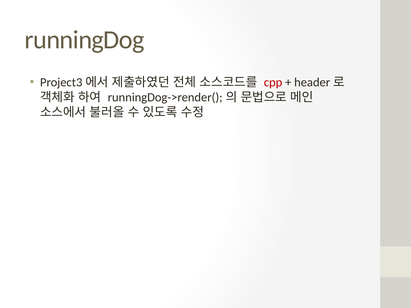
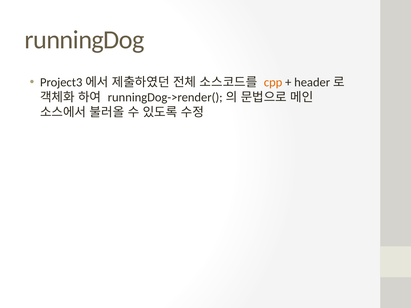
cpp colour: red -> orange (273, 82)
